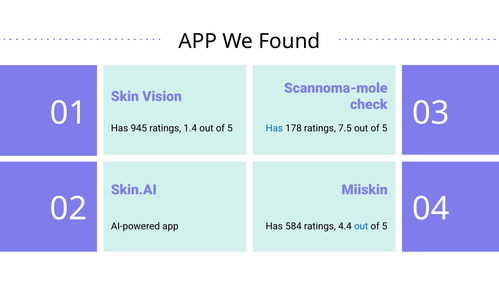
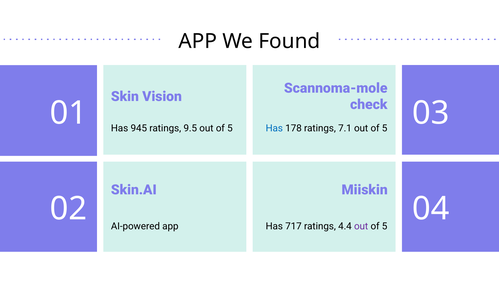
7.5: 7.5 -> 7.1 (345, 128)
1.4: 1.4 -> 9.5 (190, 128)
584: 584 -> 717 (294, 226)
out colour: blue -> purple (361, 226)
